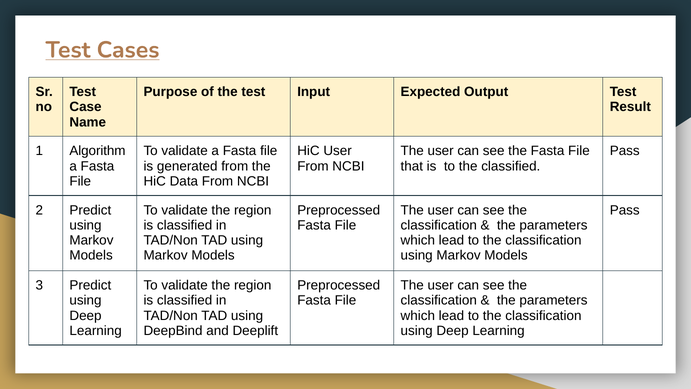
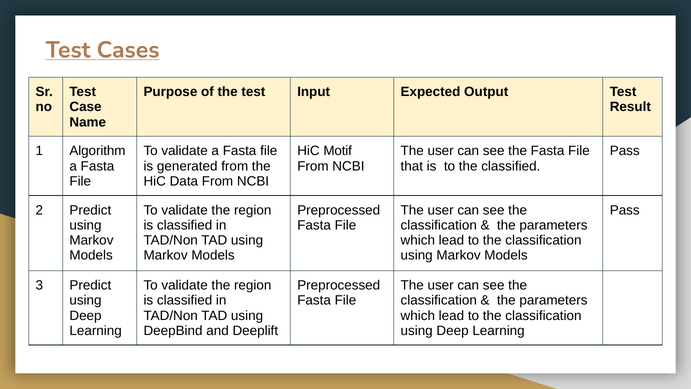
HiC User: User -> Motif (338, 151)
